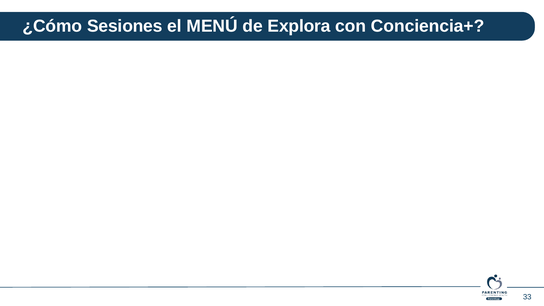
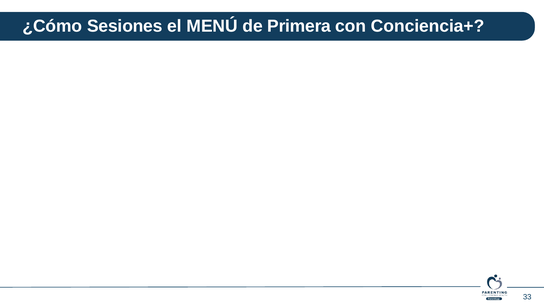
Explora: Explora -> Primera (299, 26)
